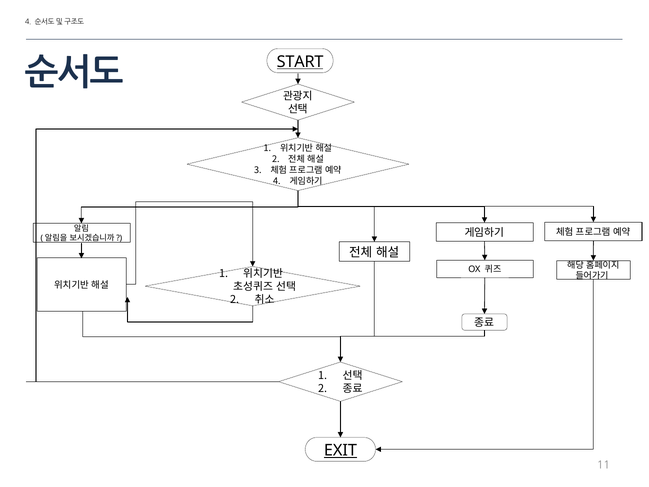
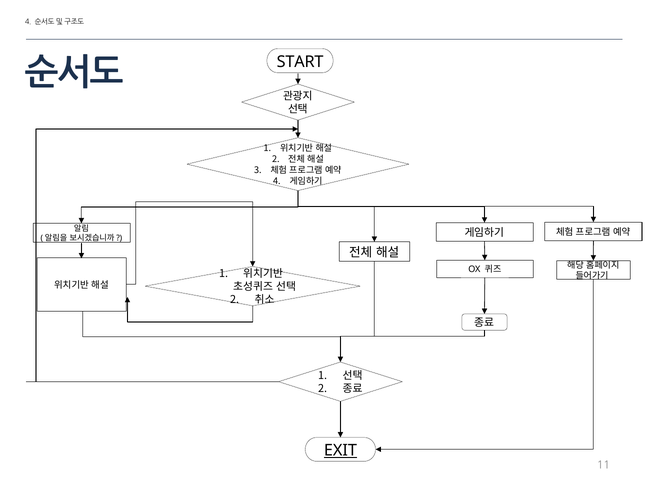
START underline: present -> none (300, 62)
